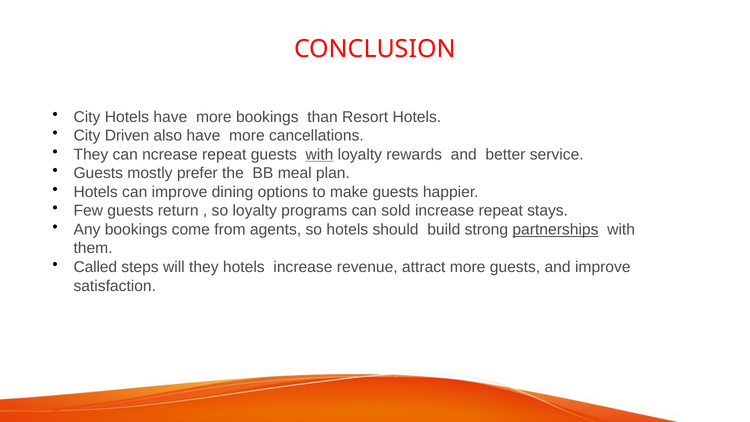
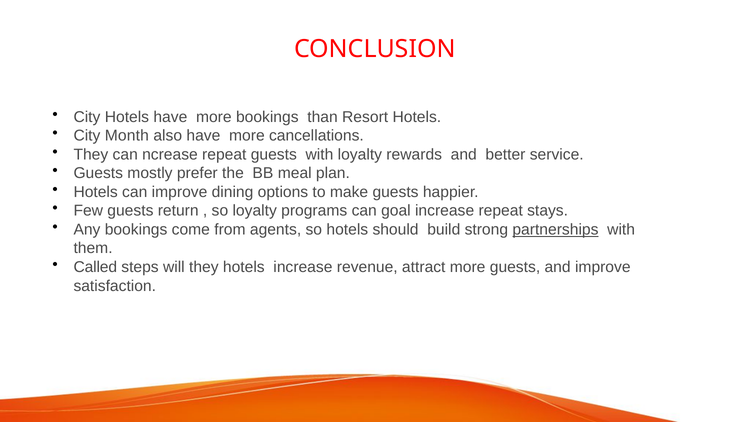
Driven: Driven -> Month (127, 136)
with underline: present -> none (319, 154)
sold: sold -> goal (396, 211)
